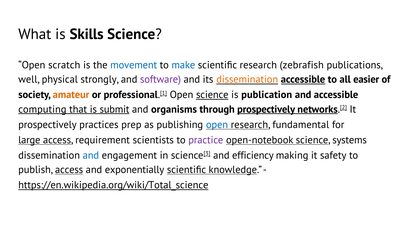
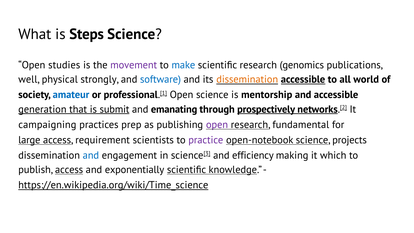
Skills: Skills -> Steps (87, 34)
scratch: scratch -> studies (64, 65)
movement colour: blue -> purple (134, 65)
zebrafish: zebrafish -> genomics (302, 65)
software colour: purple -> blue (160, 80)
easier: easier -> world (366, 80)
amateur colour: orange -> blue (71, 95)
science underline: present -> none (212, 95)
publication: publication -> mentorship (267, 95)
computing: computing -> generation (42, 109)
organisms: organisms -> emanating (174, 109)
prospectively: prospectively -> campaigning (47, 125)
open colour: blue -> purple (217, 125)
systems: systems -> projects (350, 140)
safety: safety -> which (333, 155)
https://en.wikipedia.org/wiki/Total_science: https://en.wikipedia.org/wiki/Total_science -> https://en.wikipedia.org/wiki/Time_science (113, 185)
